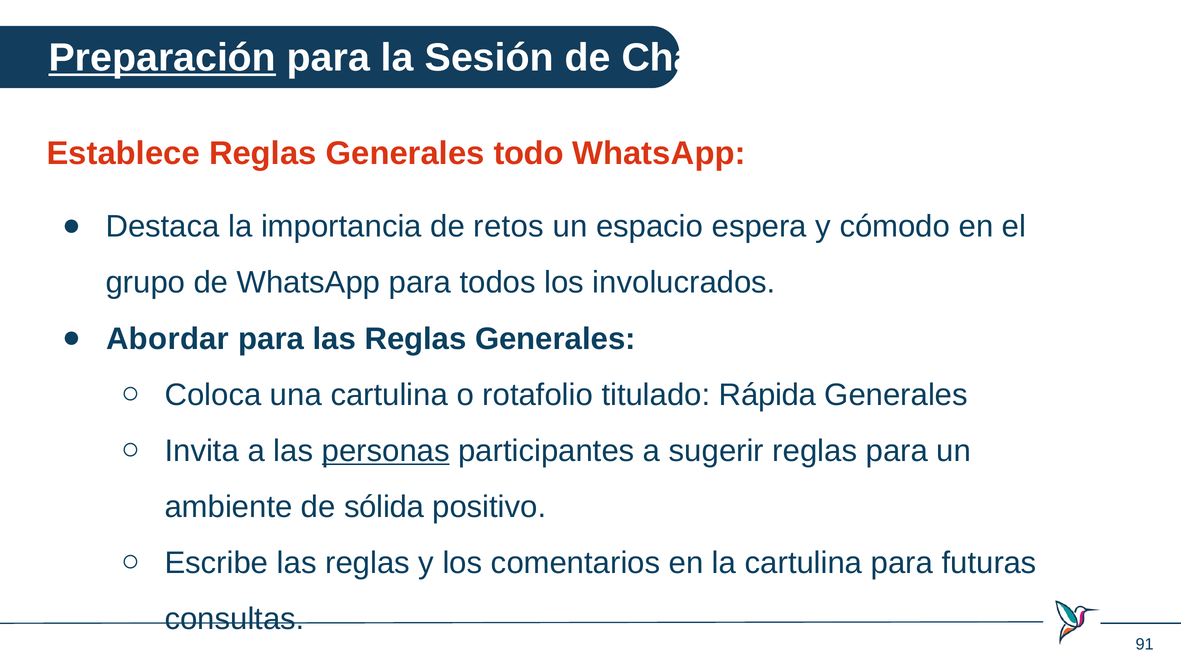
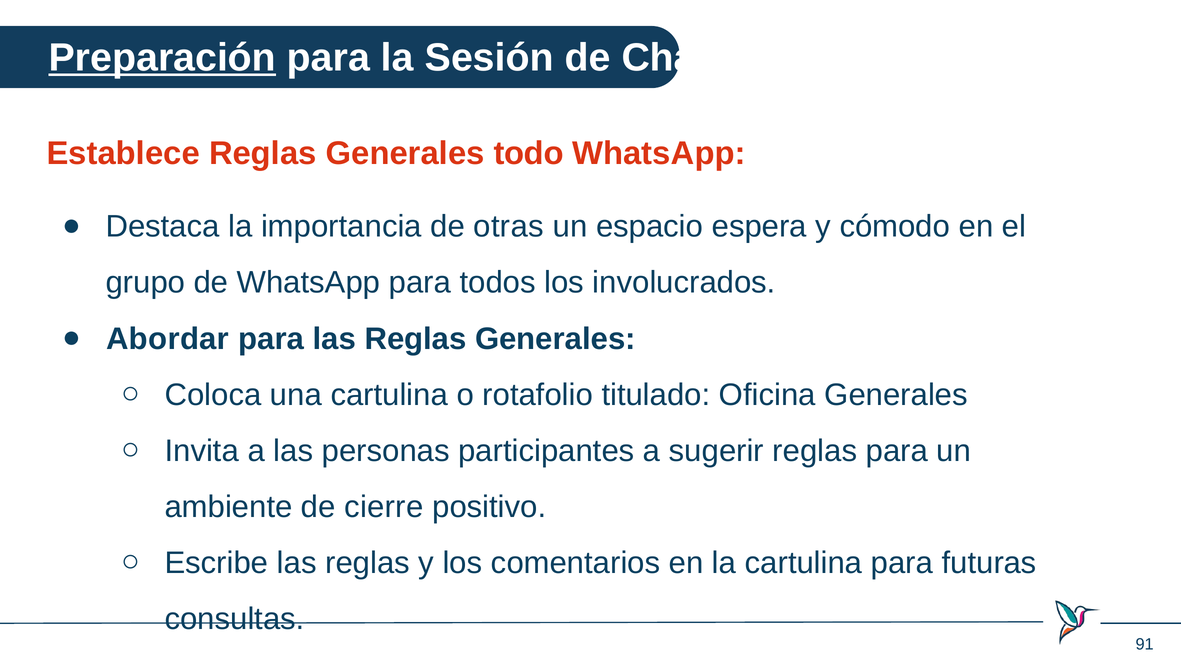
retos: retos -> otras (509, 227)
Rápida: Rápida -> Oficina (767, 395)
personas underline: present -> none (386, 451)
sólida: sólida -> cierre (384, 507)
